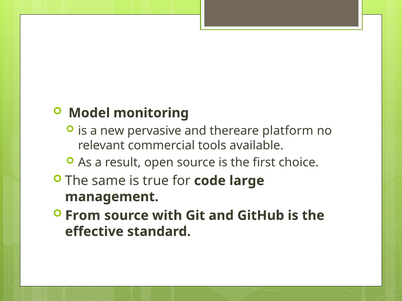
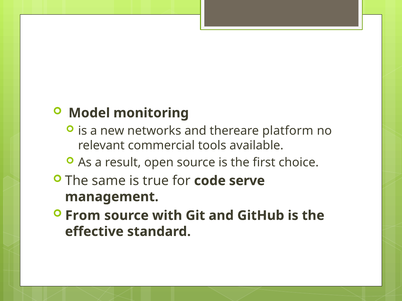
pervasive: pervasive -> networks (154, 131)
large: large -> serve (247, 181)
